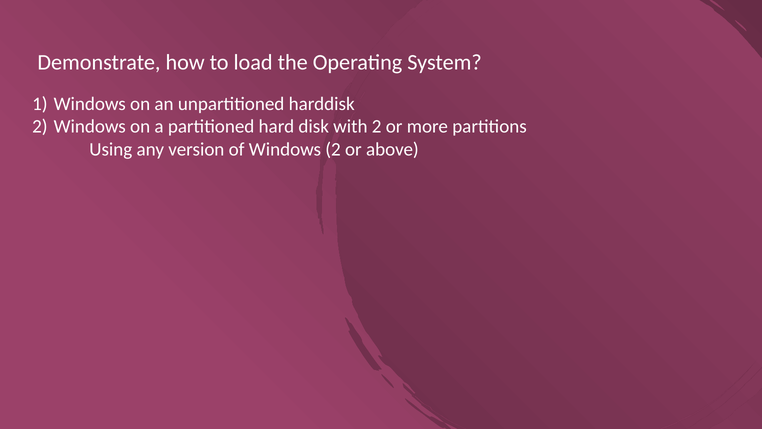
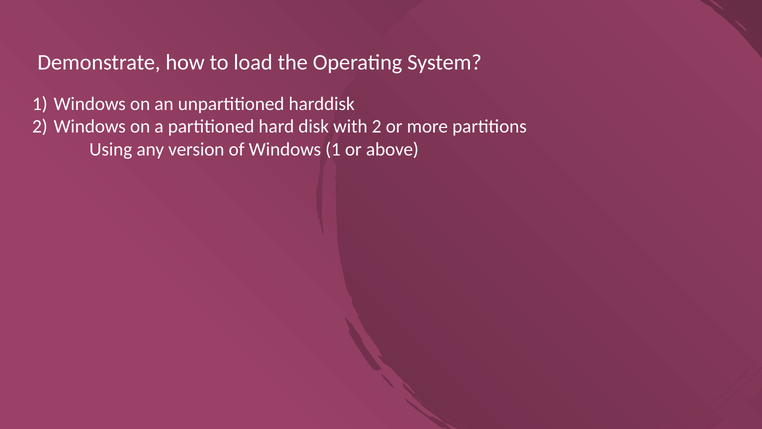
Windows 2: 2 -> 1 (333, 149)
